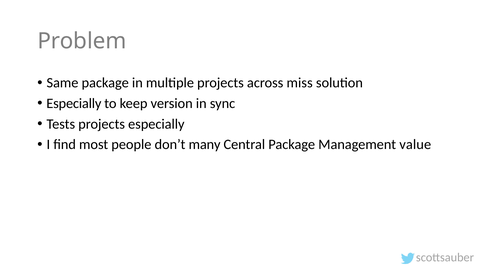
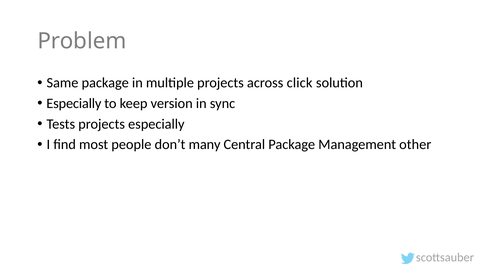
miss: miss -> click (300, 83)
value: value -> other (415, 144)
